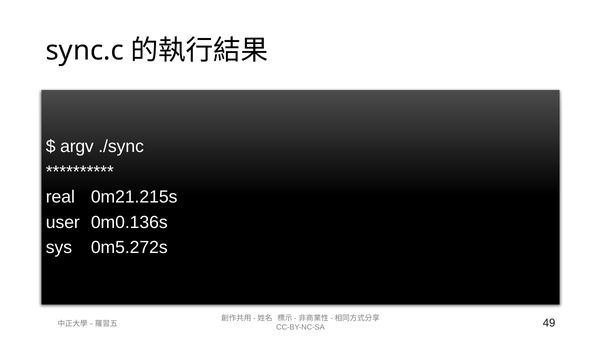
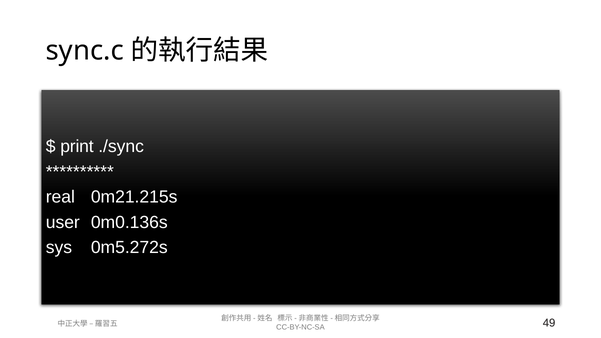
argv: argv -> print (77, 147)
